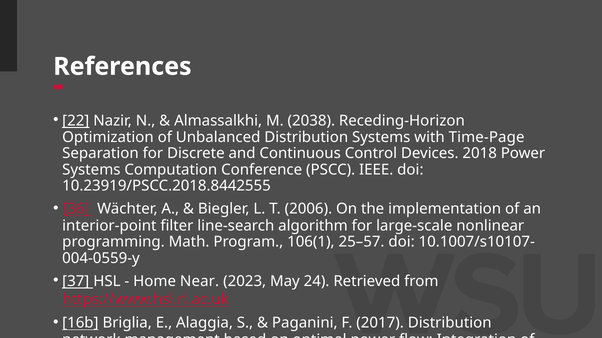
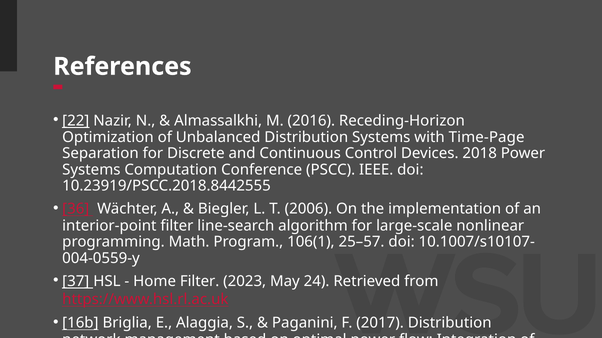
2038: 2038 -> 2016 (311, 121)
Home Near: Near -> Filter (200, 282)
